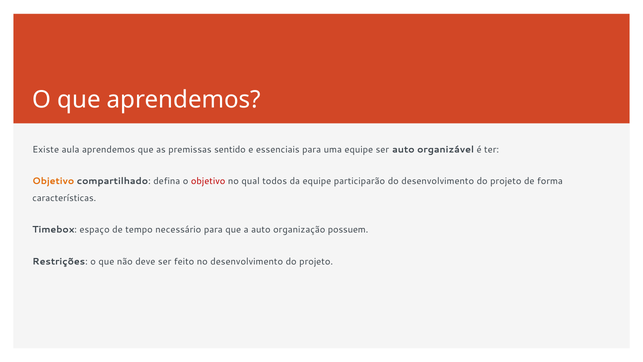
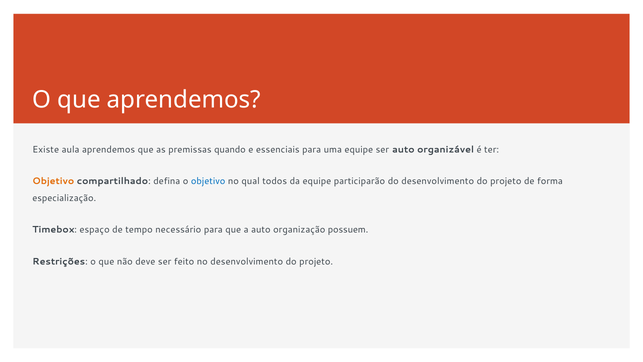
sentido: sentido -> quando (230, 149)
objetivo colour: red -> blue (208, 181)
características: características -> especialização (64, 198)
